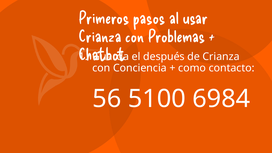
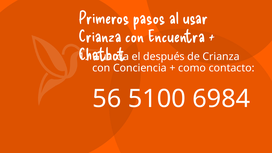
Problemas: Problemas -> Encuentra (177, 37)
